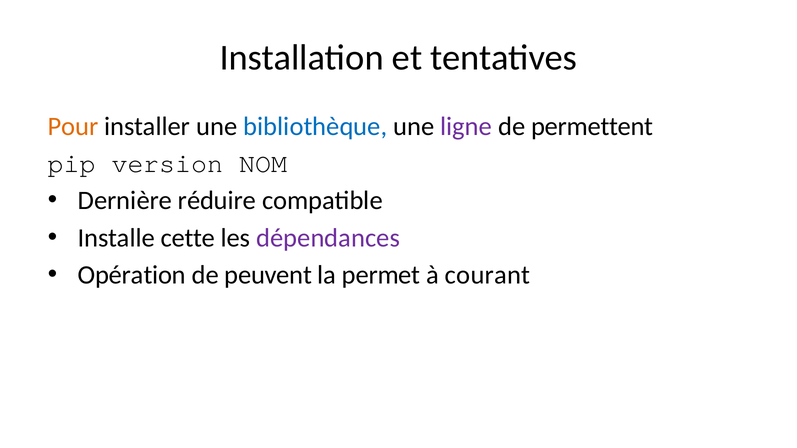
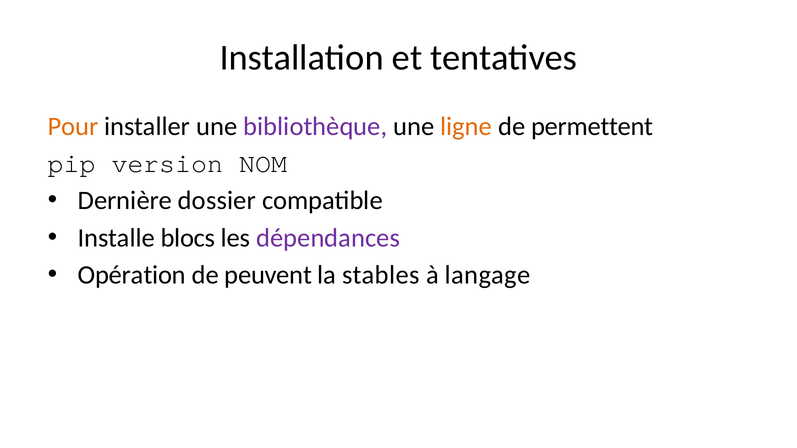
bibliothèque colour: blue -> purple (315, 126)
ligne colour: purple -> orange (466, 126)
réduire: réduire -> dossier (217, 201)
cette: cette -> blocs (188, 238)
permet: permet -> stables (381, 275)
courant: courant -> langage (488, 275)
